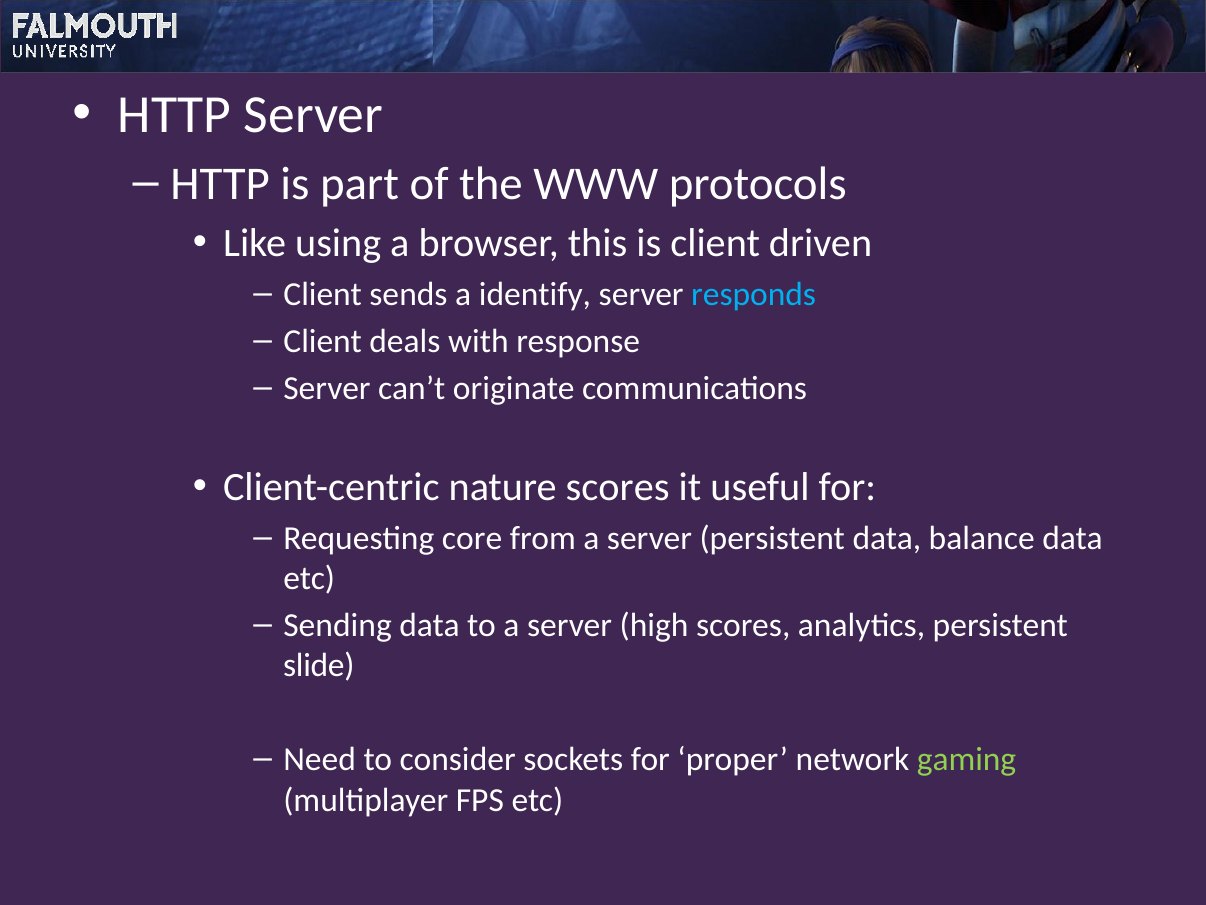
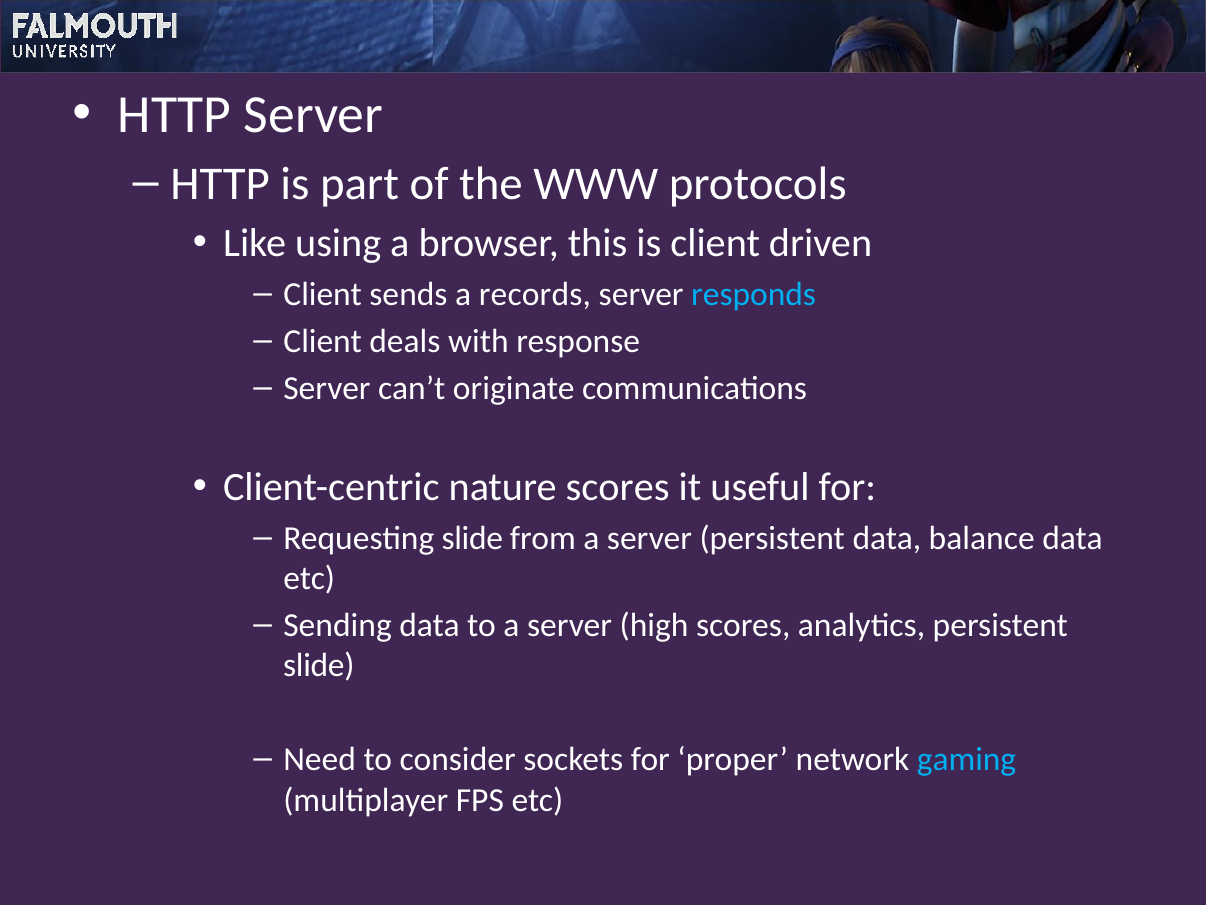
identify: identify -> records (535, 294)
Requesting core: core -> slide (472, 538)
gaming colour: light green -> light blue (967, 759)
